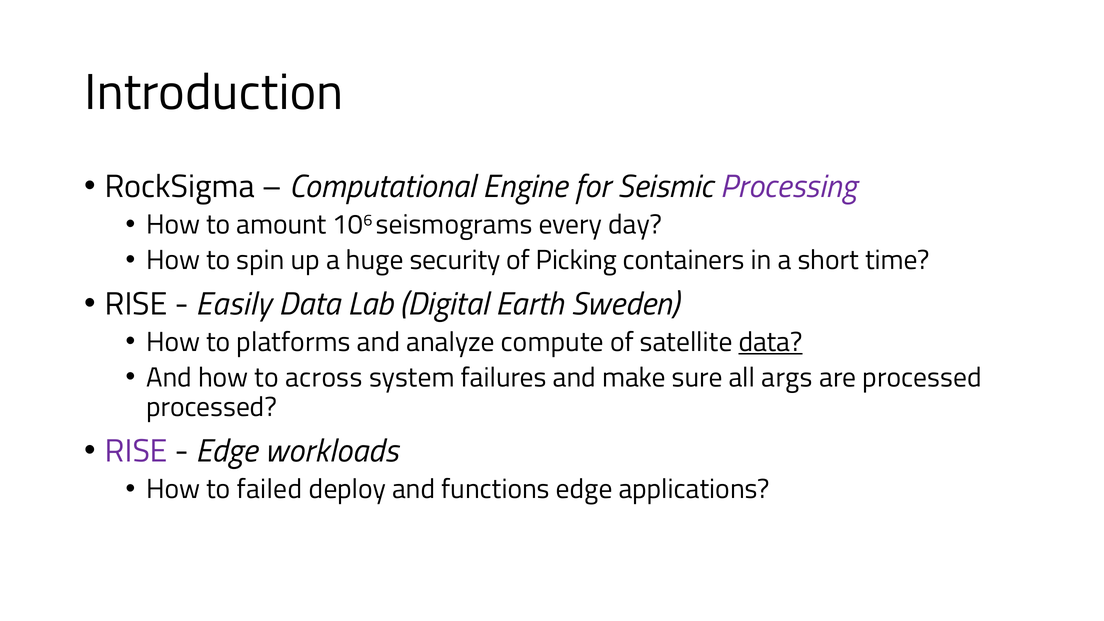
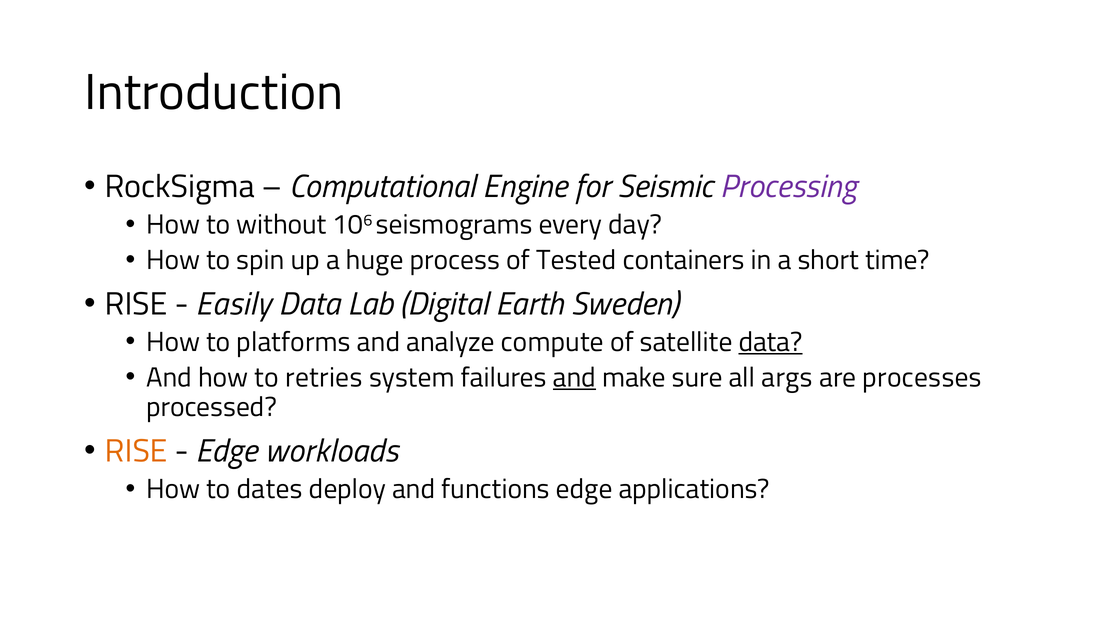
amount: amount -> without (281, 225)
security: security -> process (455, 260)
Picking: Picking -> Tested (576, 260)
across: across -> retries (324, 377)
and underline: none -> present (574, 377)
are processed: processed -> processes (922, 377)
RISE colour: purple -> orange (136, 451)
failed: failed -> dates (270, 489)
